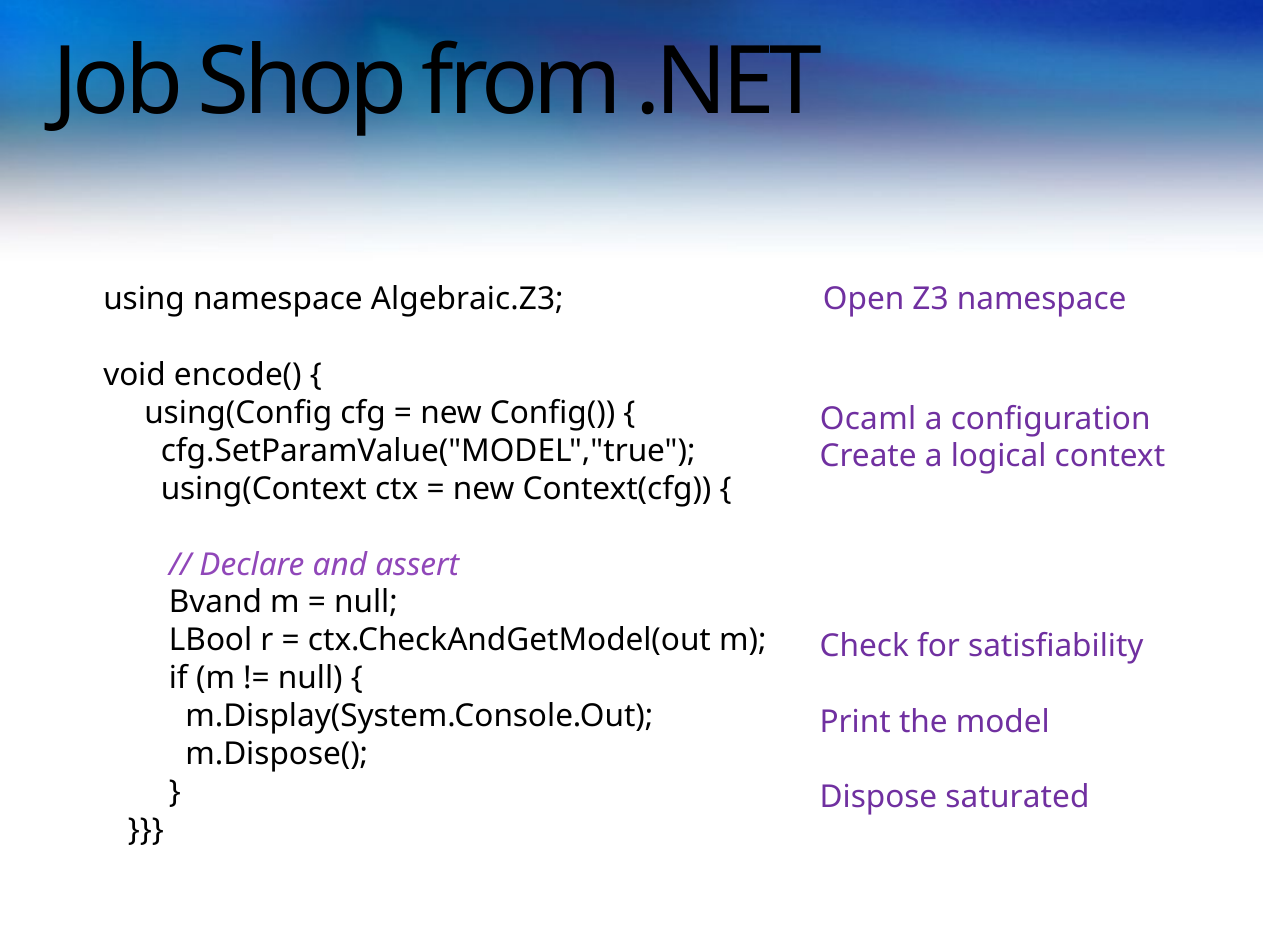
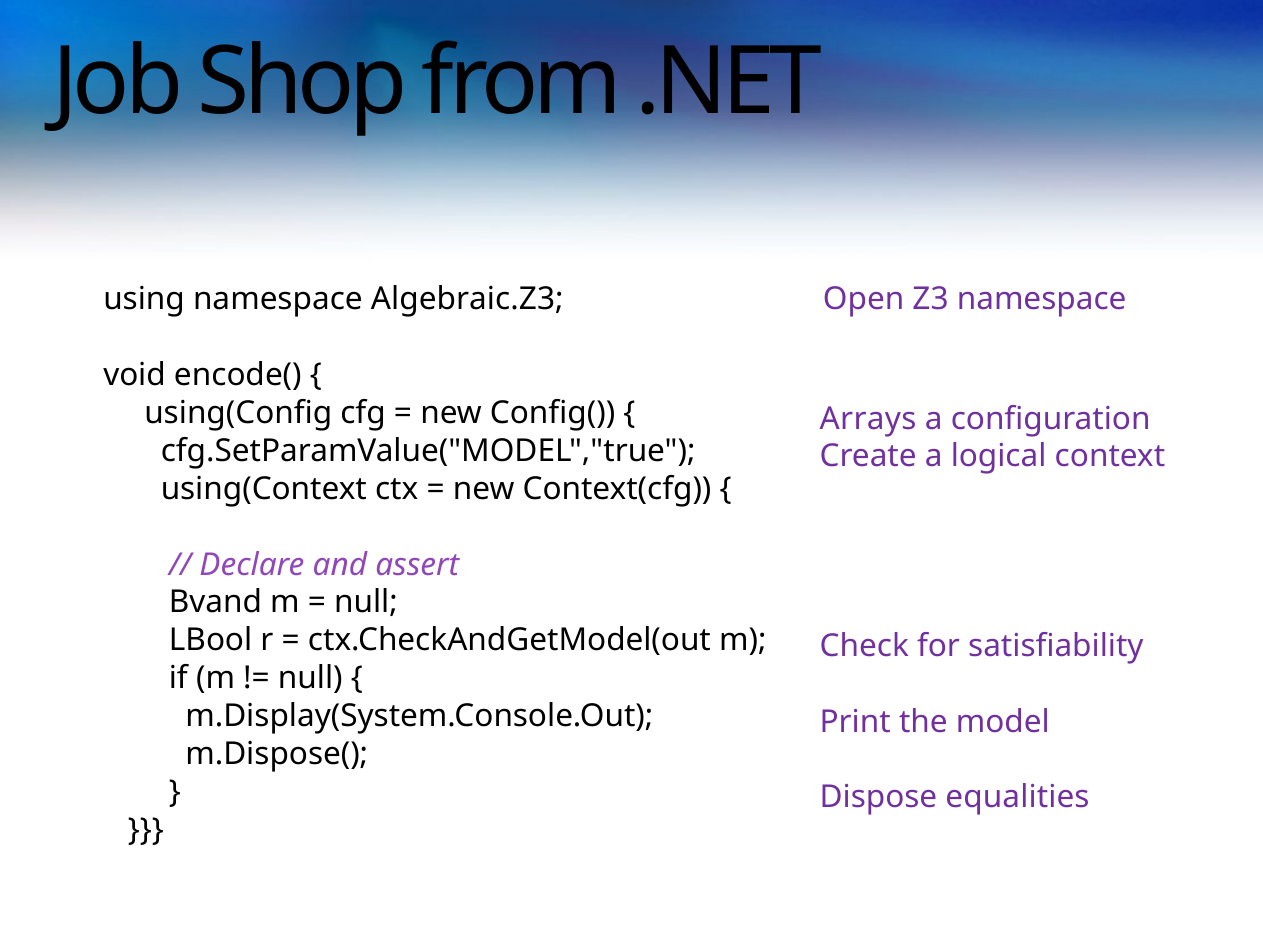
Ocaml: Ocaml -> Arrays (868, 419)
saturated: saturated -> equalities (1018, 798)
